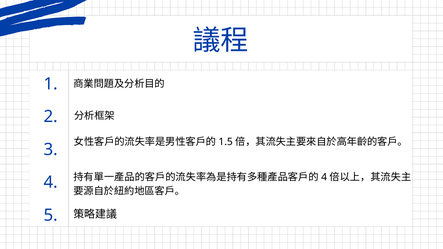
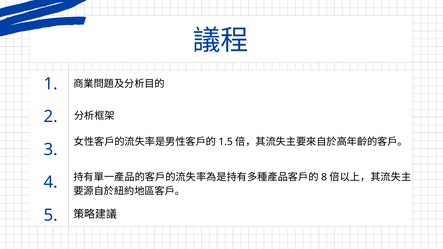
4: 4 -> 8 (324, 177)
